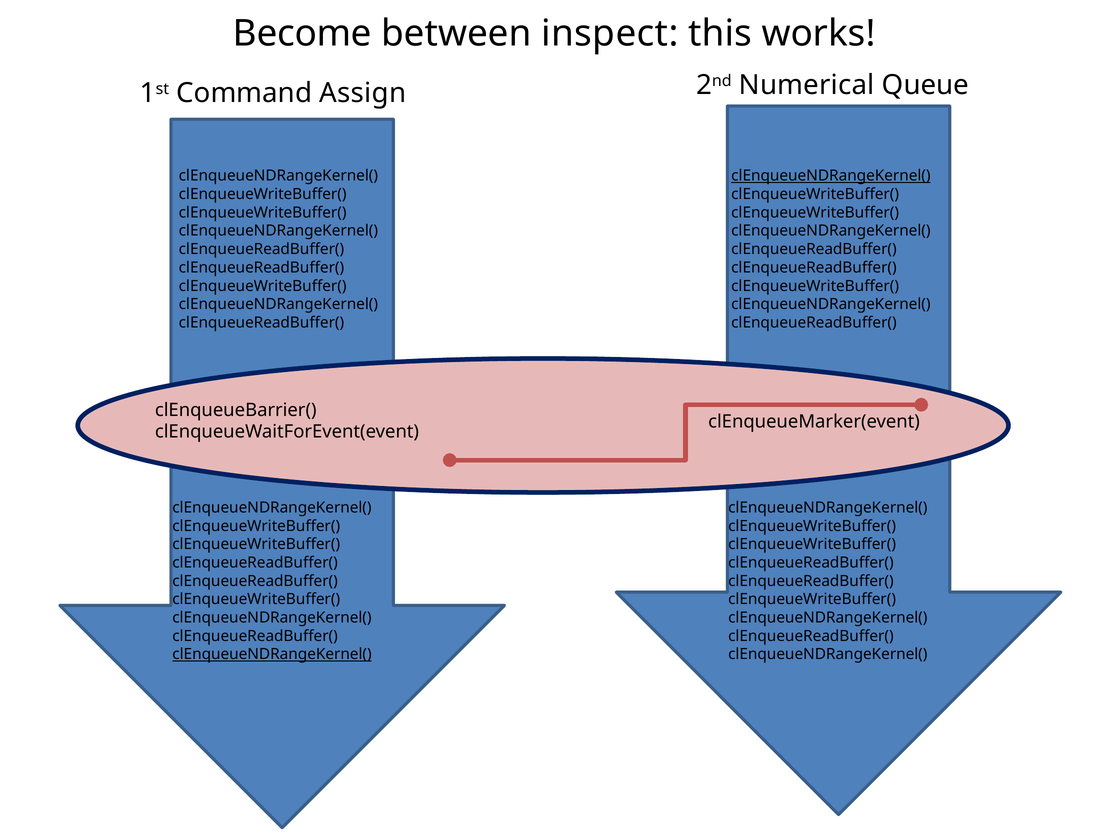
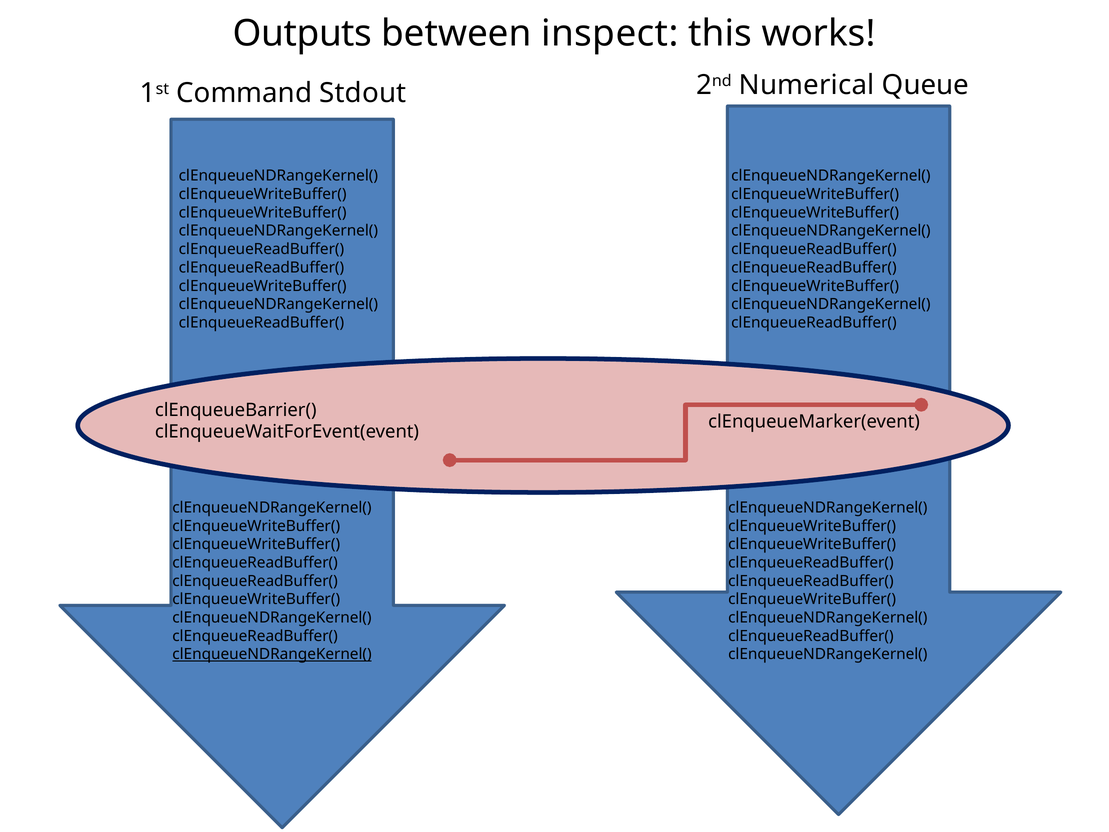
Become: Become -> Outputs (302, 34)
Assign: Assign -> Stdout (363, 93)
clEnqueueNDRangeKernel( underline: present -> none (831, 176)
